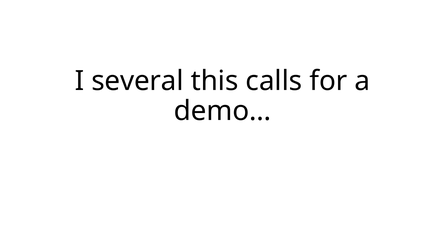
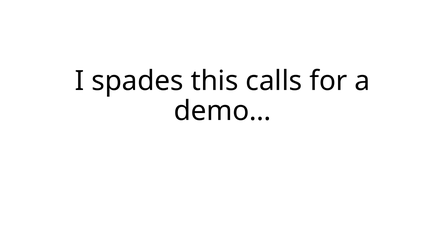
several: several -> spades (137, 81)
